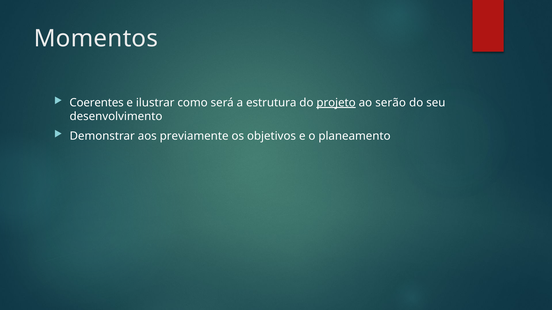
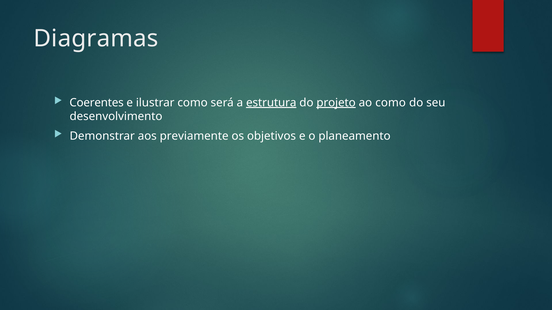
Momentos: Momentos -> Diagramas (96, 39)
estrutura underline: none -> present (271, 103)
ao serão: serão -> como (391, 103)
